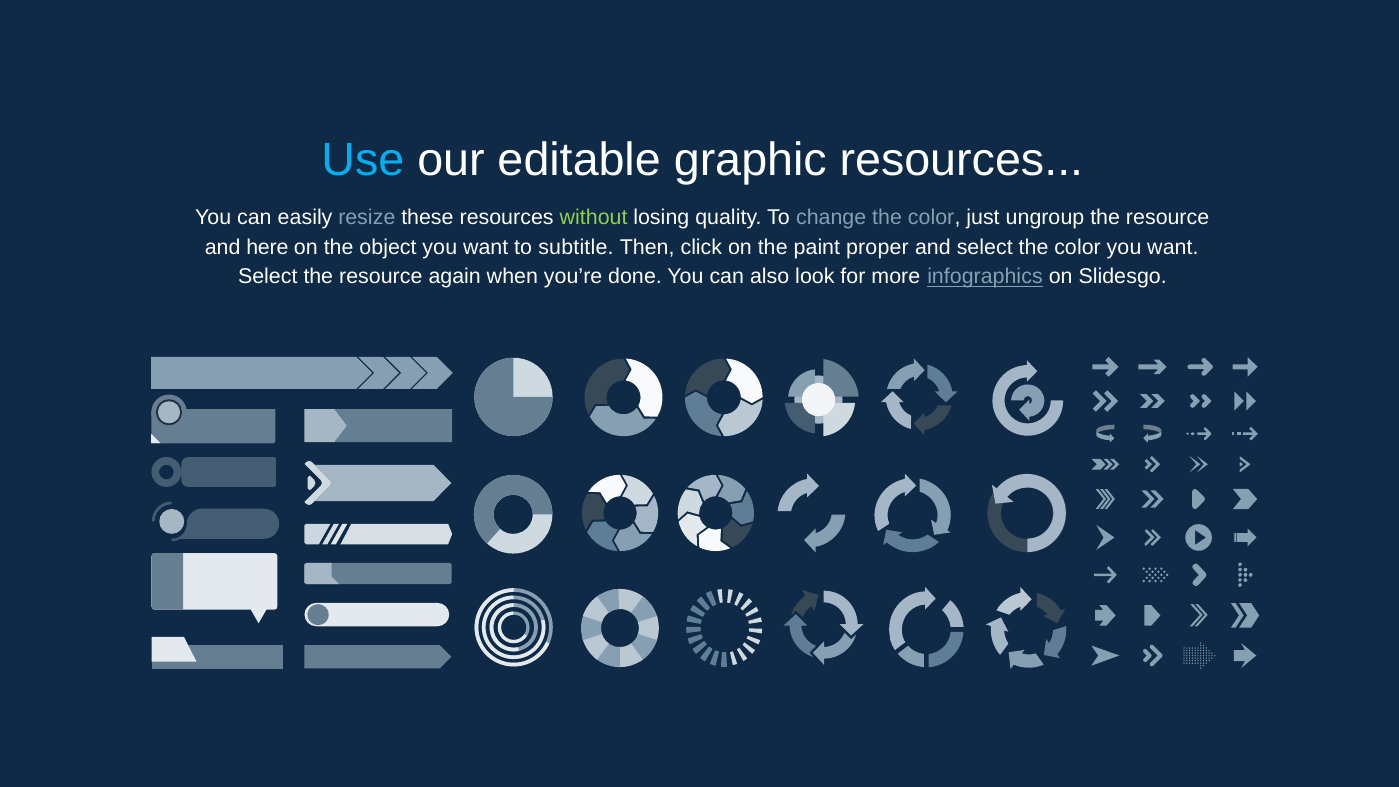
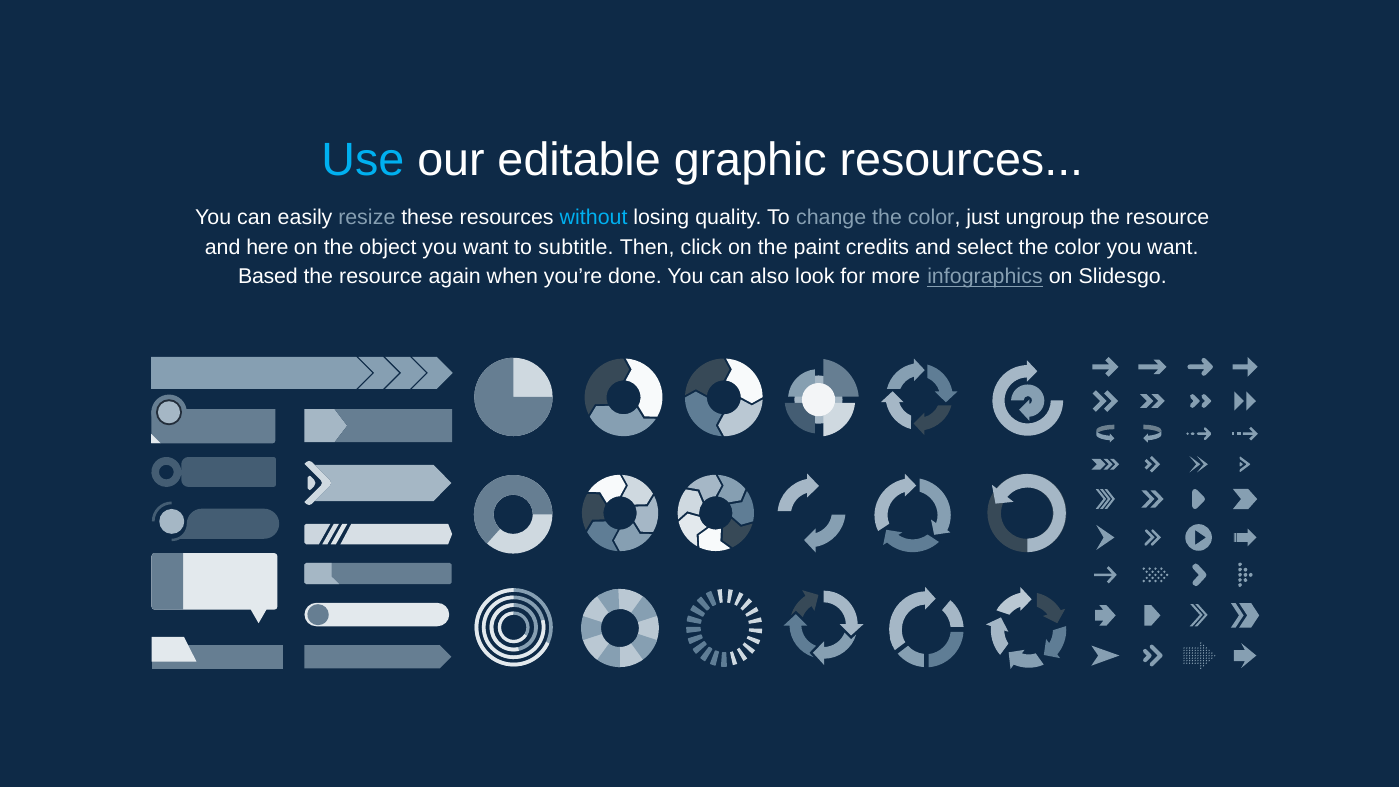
without colour: light green -> light blue (594, 218)
proper: proper -> credits (878, 247)
Select: Select -> Based (268, 277)
